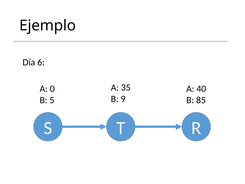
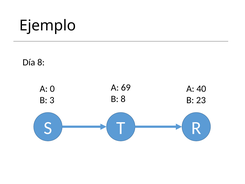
Día 6: 6 -> 8 (41, 62)
35: 35 -> 69 (126, 87)
B 9: 9 -> 8 (123, 99)
5: 5 -> 3 (52, 100)
85: 85 -> 23 (201, 100)
